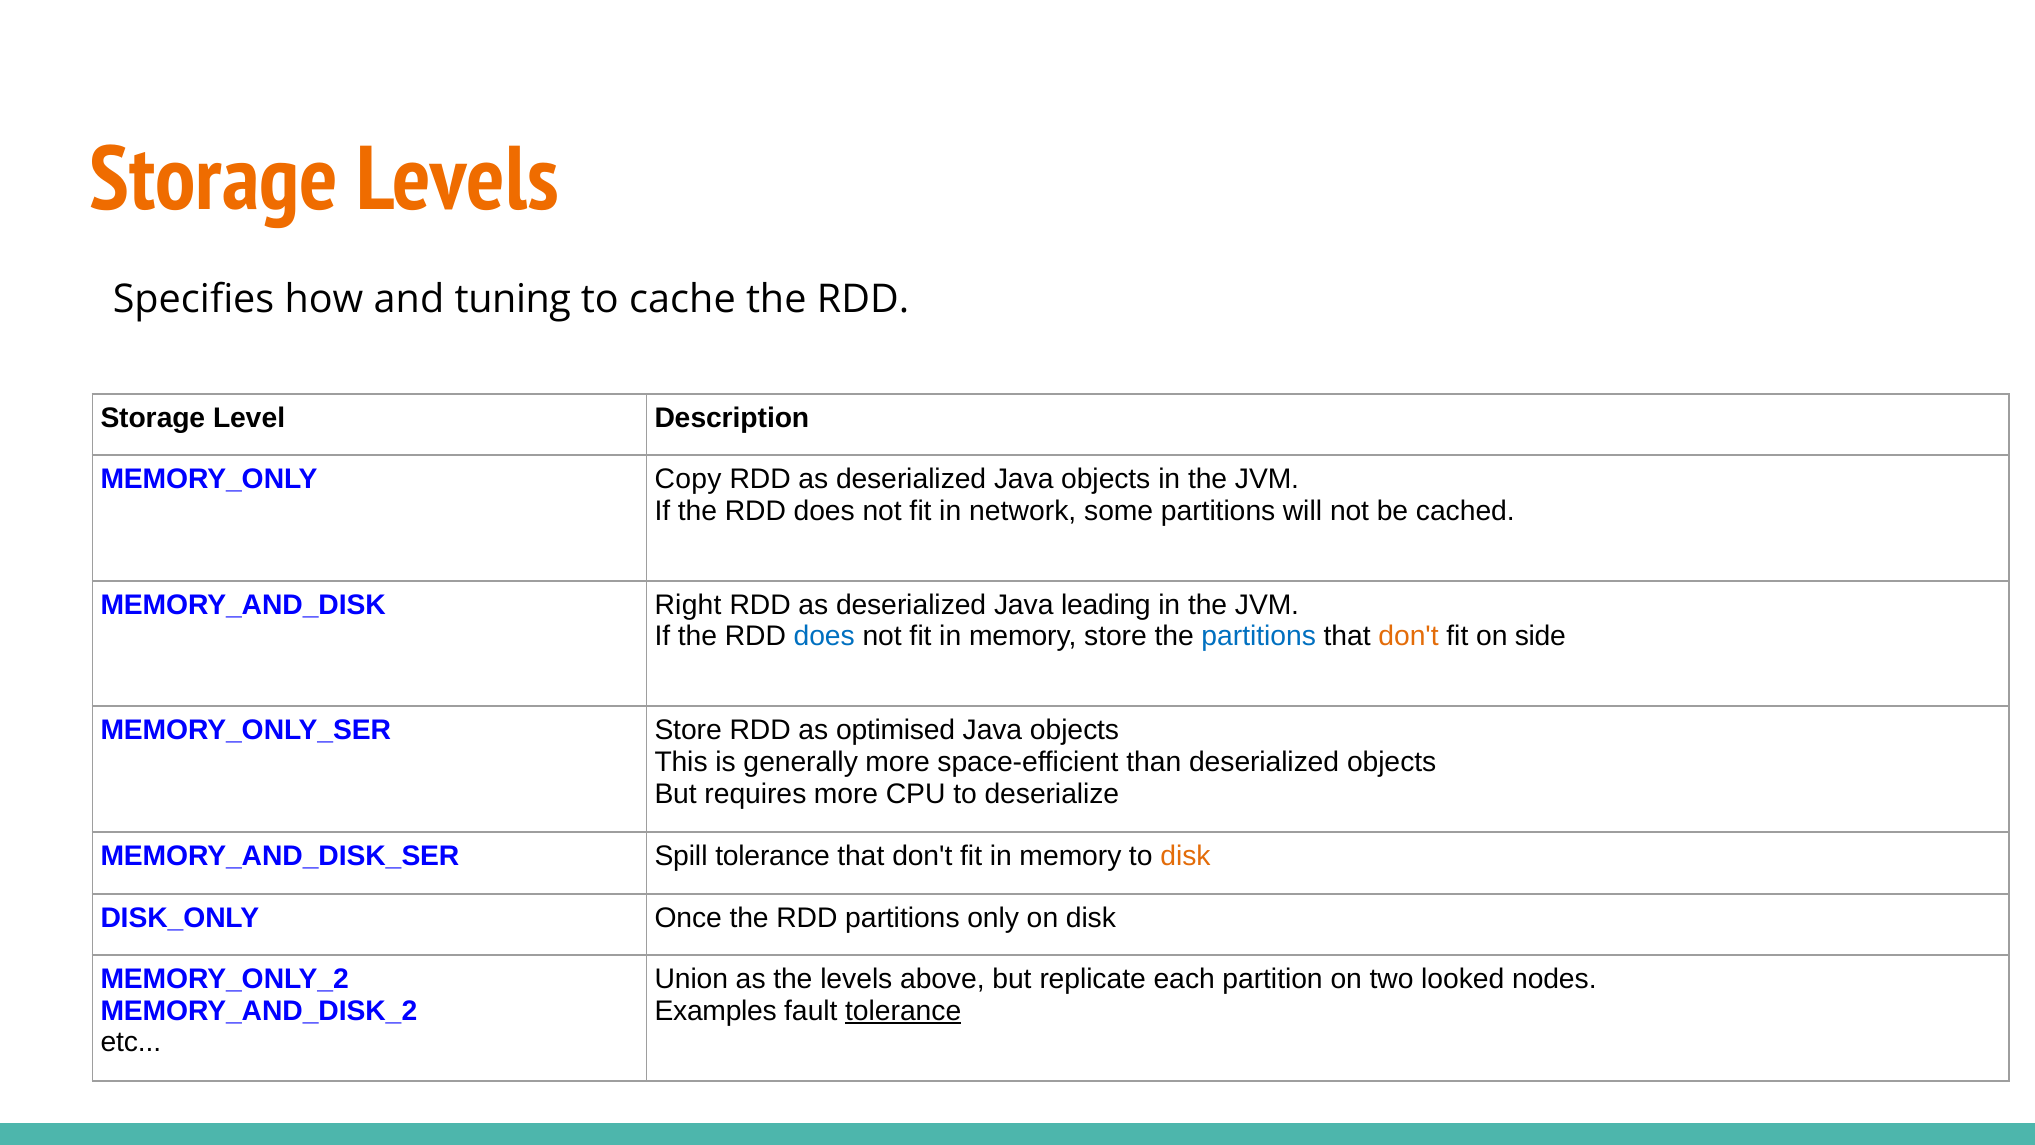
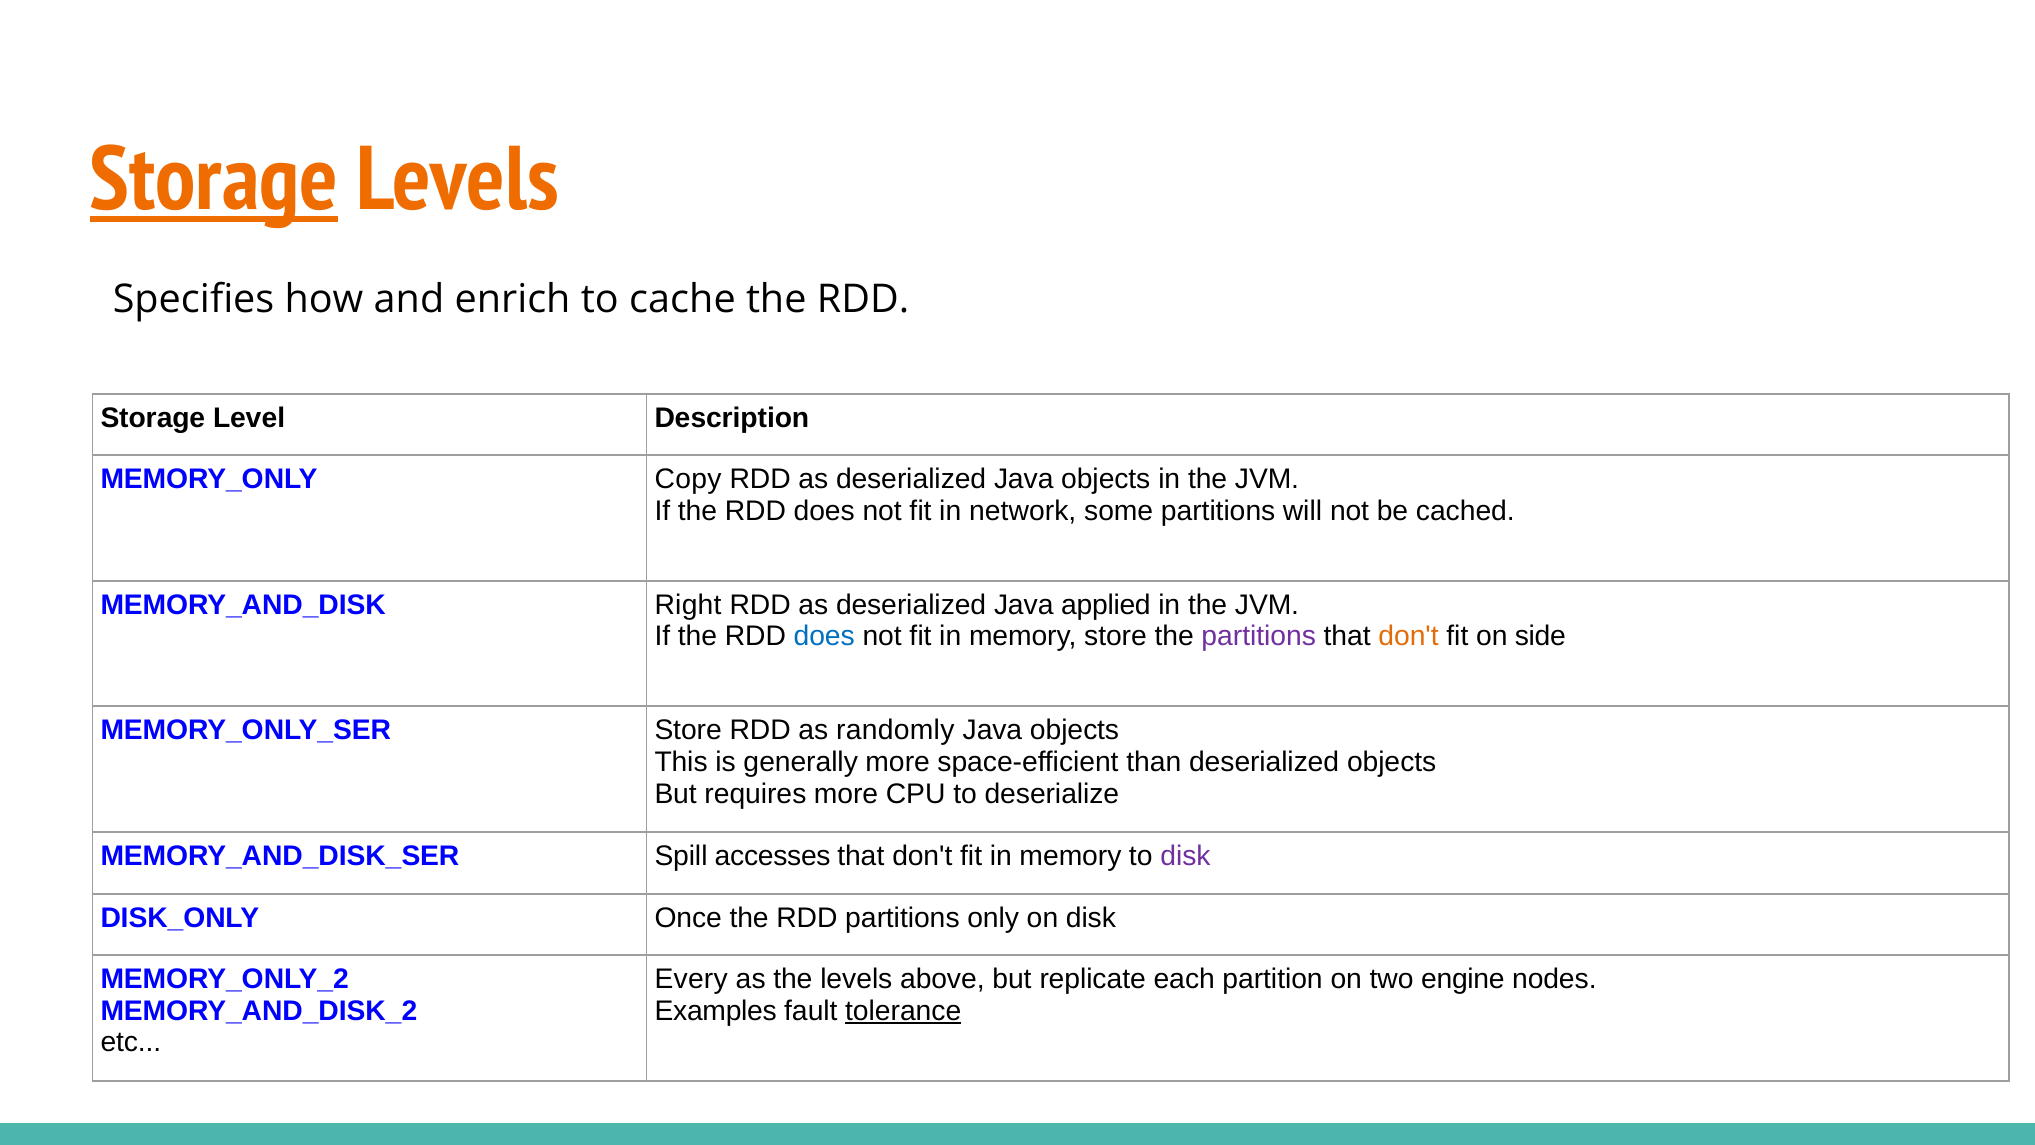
Storage underline: none -> present (214, 180)
tuning: tuning -> enrich (513, 299)
leading: leading -> applied (1106, 605)
partitions colour: blue -> purple (1259, 636)
optimised: optimised -> randomly (895, 730)
Spill tolerance: tolerance -> accesses (773, 856)
disk colour: orange -> purple (1186, 856)
Union: Union -> Every (691, 979)
looked: looked -> engine (1463, 979)
